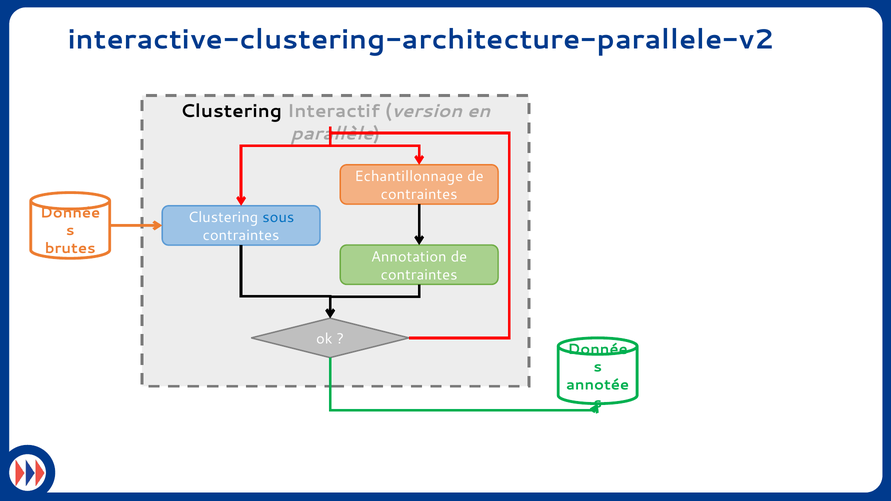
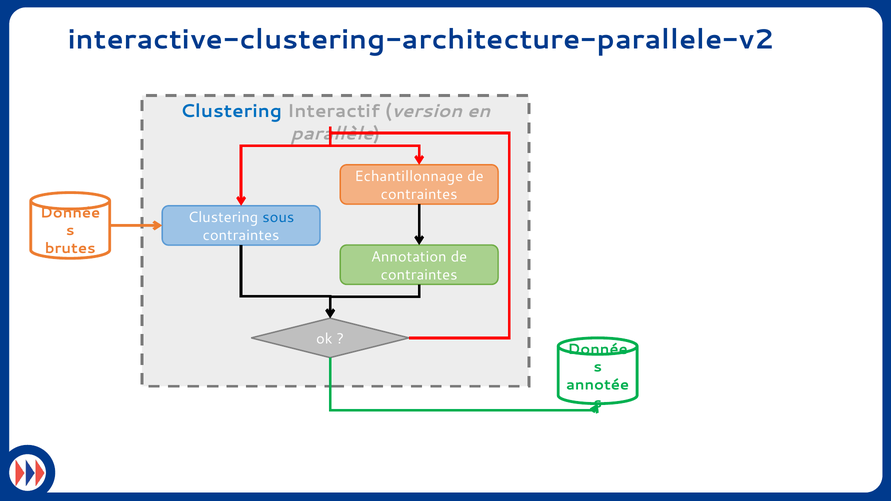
Clustering colour: black -> blue (231, 111)
